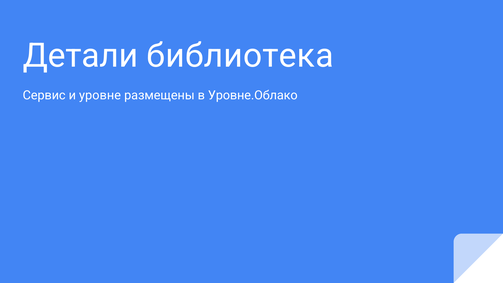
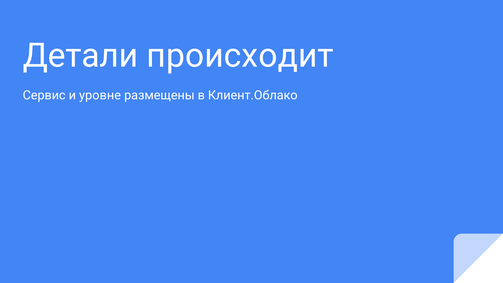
библиотека: библиотека -> происходит (240, 56)
Уровне.Облако: Уровне.Облако -> Клиент.Облако (253, 95)
